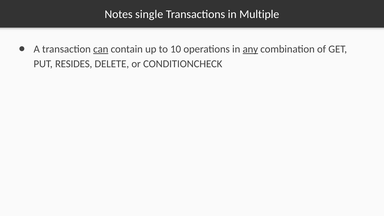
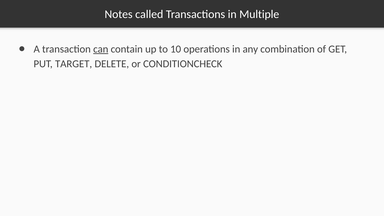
single: single -> called (149, 14)
any underline: present -> none (250, 49)
RESIDES: RESIDES -> TARGET (74, 64)
